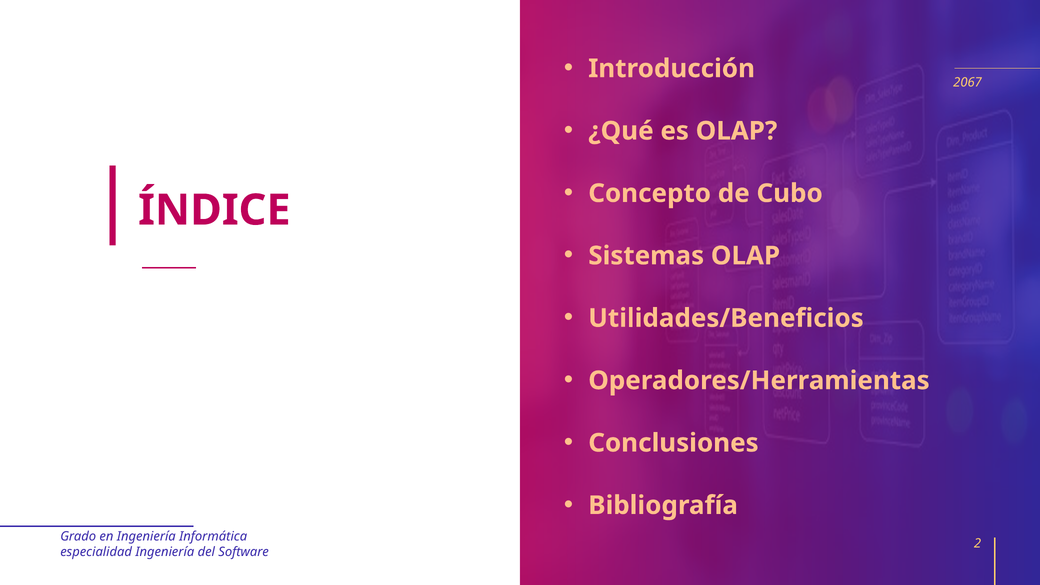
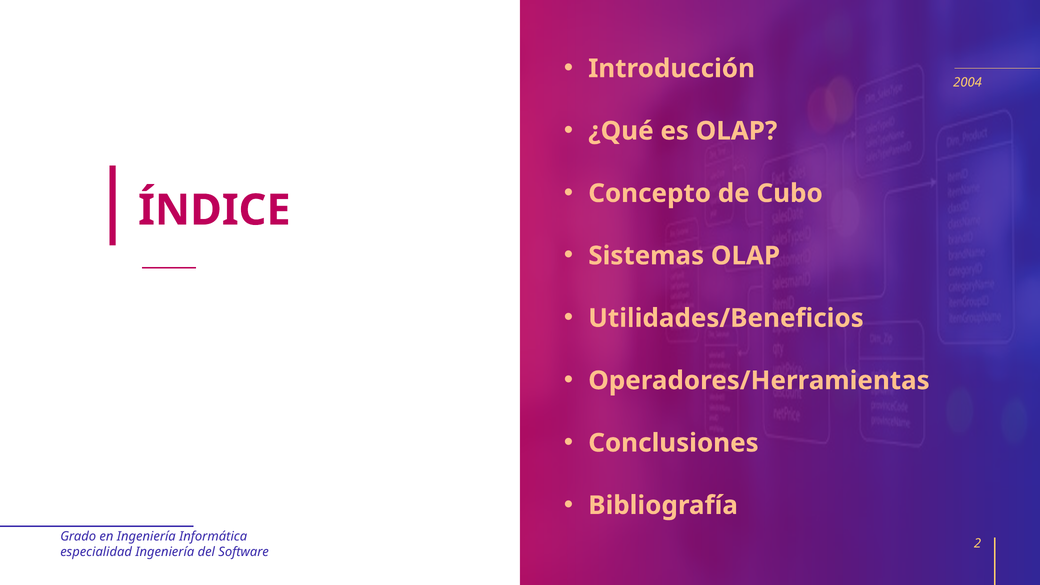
2067: 2067 -> 2004 (968, 82)
